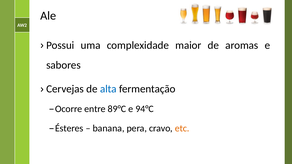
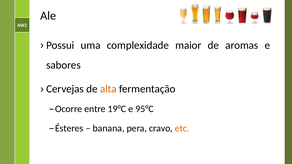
alta colour: blue -> orange (108, 89)
89°C: 89°C -> 19°C (117, 109)
94°C: 94°C -> 95°C (145, 109)
